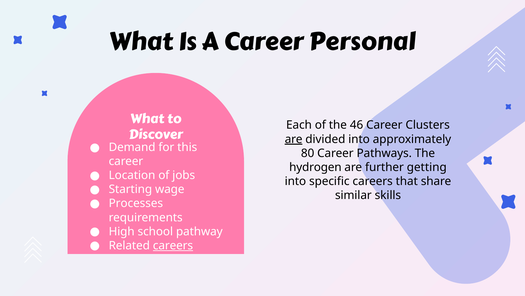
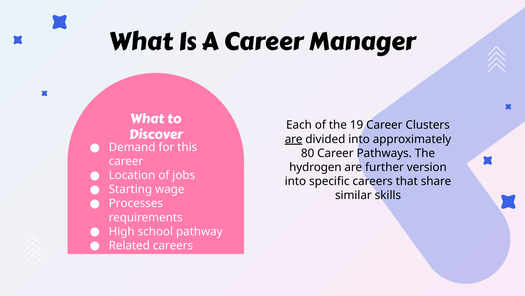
Personal: Personal -> Manager (362, 41)
46: 46 -> 19 (357, 125)
getting: getting -> version (427, 167)
careers underline: present -> none (173, 245)
